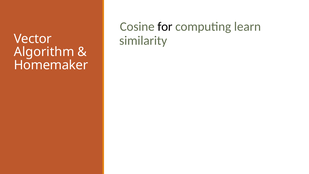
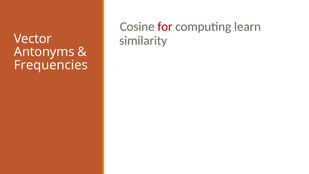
for colour: black -> red (165, 27)
Algorithm: Algorithm -> Antonyms (44, 52)
Homemaker: Homemaker -> Frequencies (51, 65)
